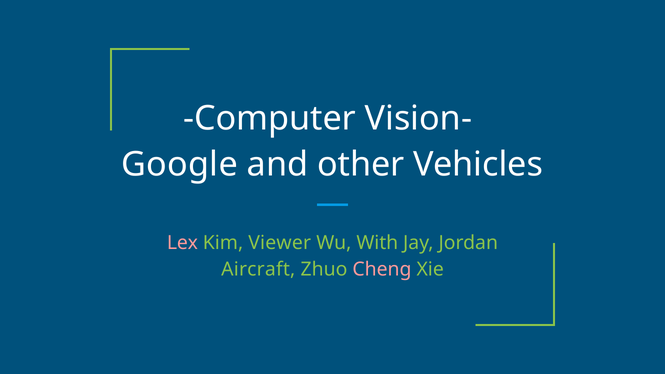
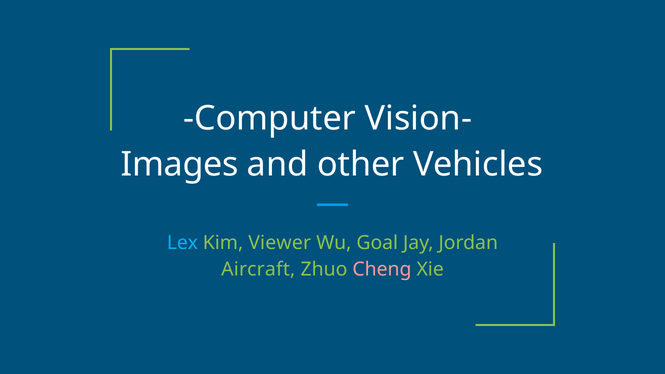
Google: Google -> Images (180, 165)
Lex colour: pink -> light blue (182, 243)
With: With -> Goal (377, 243)
